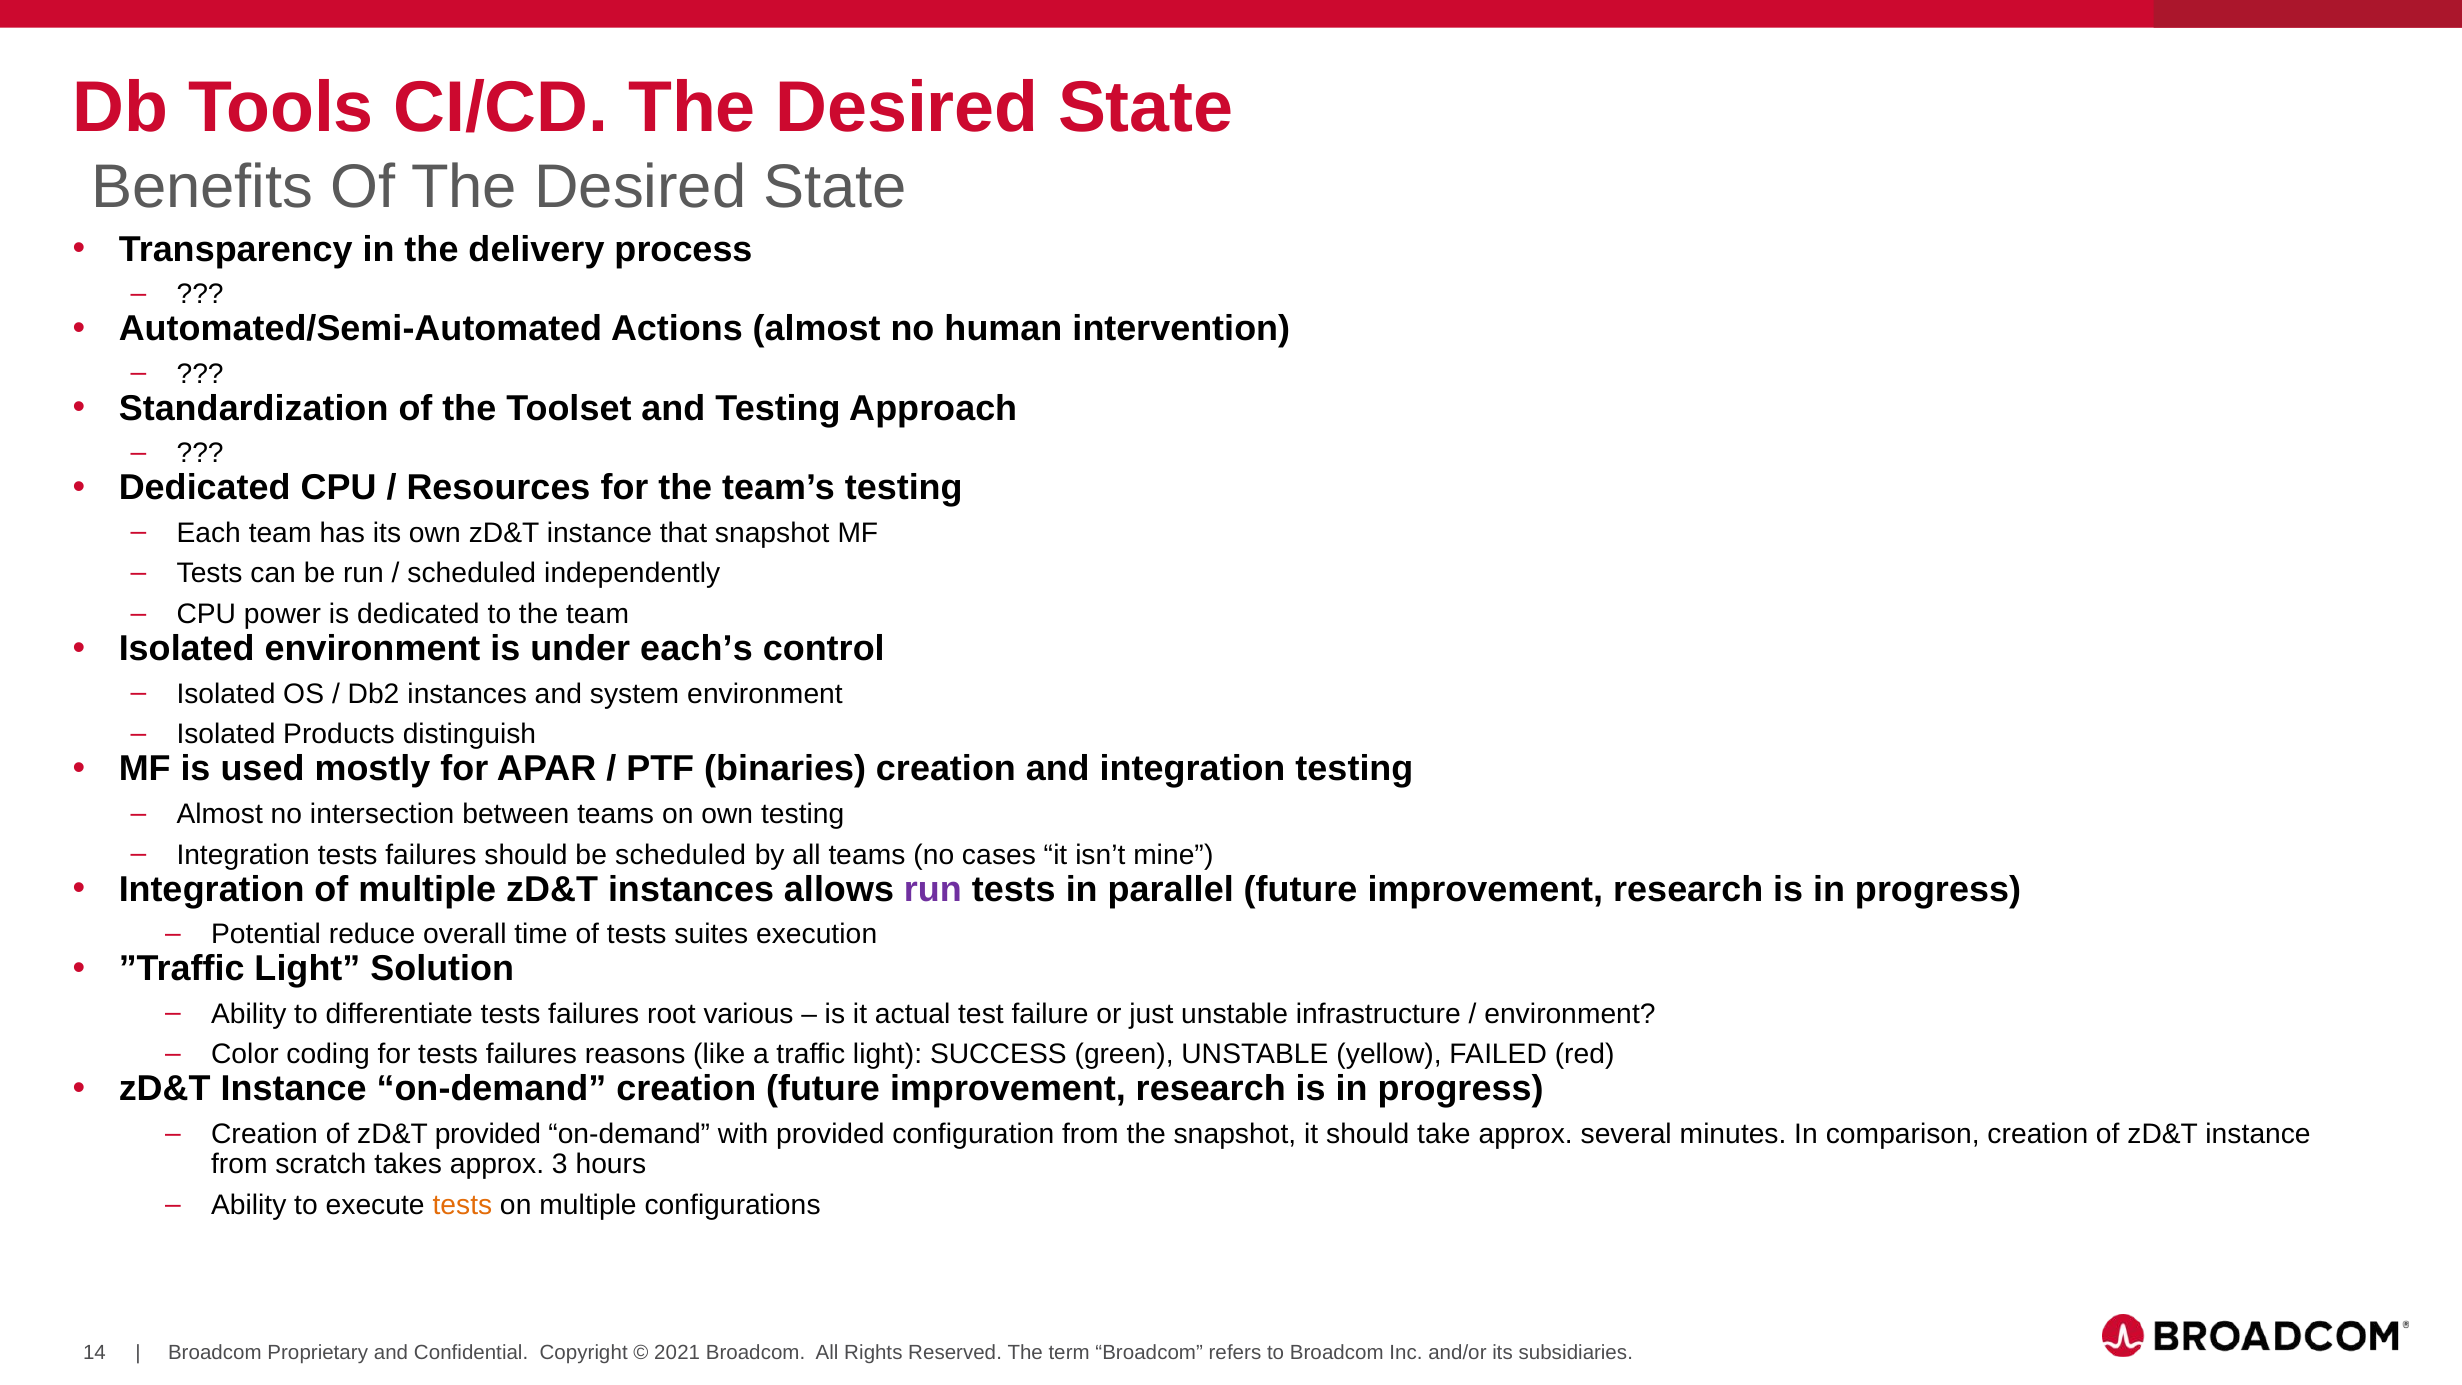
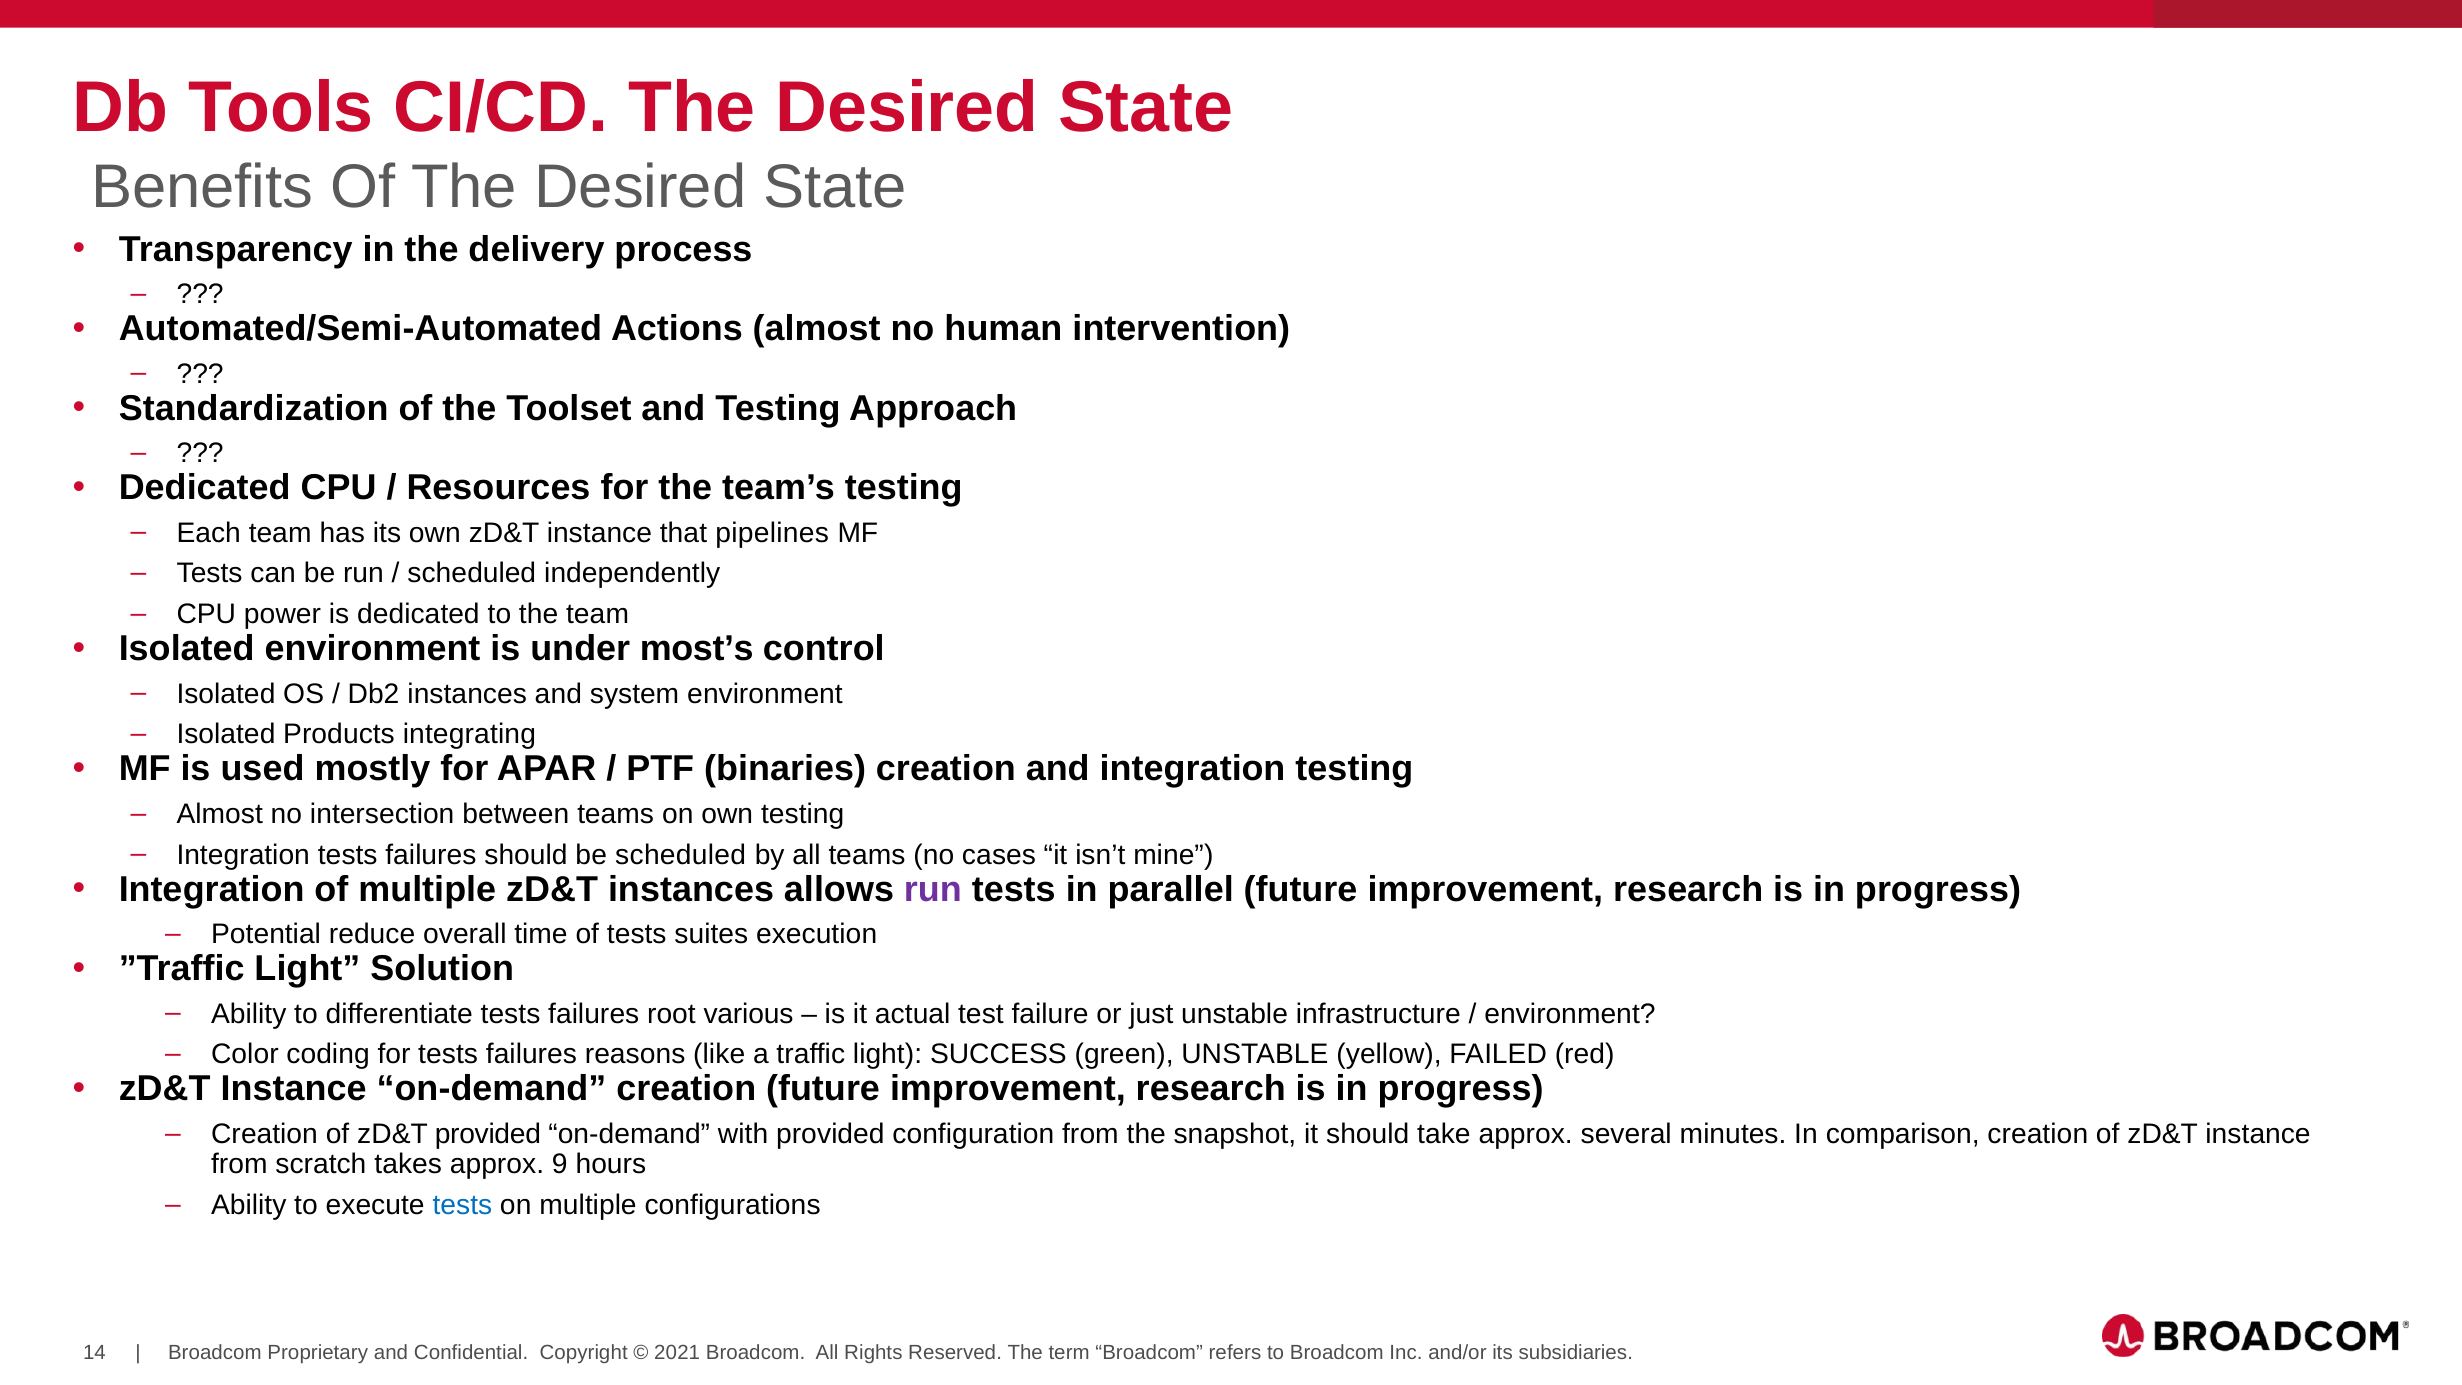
that snapshot: snapshot -> pipelines (772, 533)
each’s: each’s -> most’s (697, 649)
distinguish: distinguish -> integrating (469, 734)
3: 3 -> 9 (560, 1164)
tests colour: orange -> blue (462, 1205)
